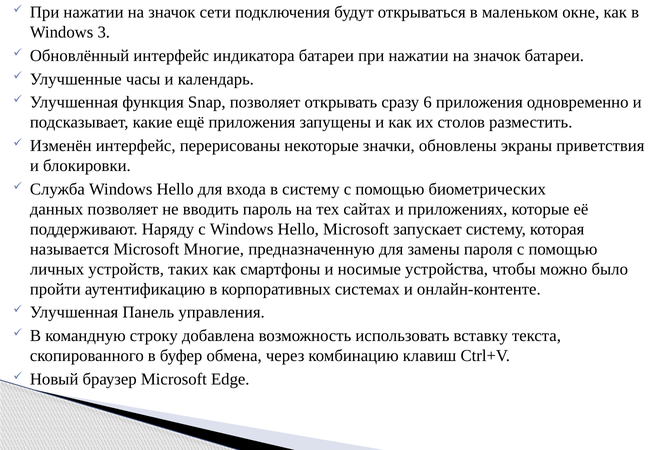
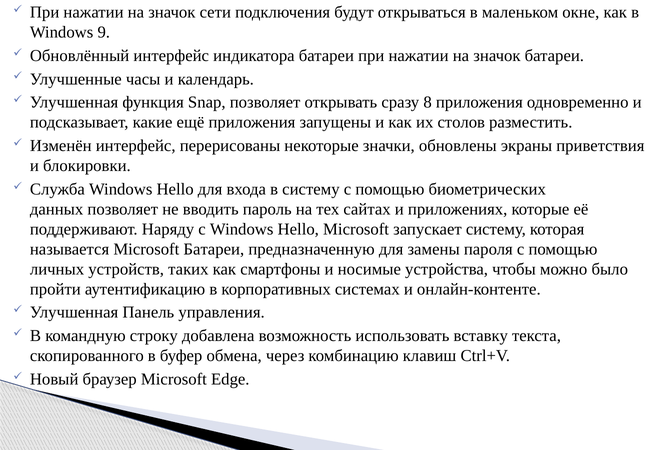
3: 3 -> 9 (104, 32)
6: 6 -> 8 (428, 103)
Microsoft Многие: Многие -> Батареи (214, 249)
